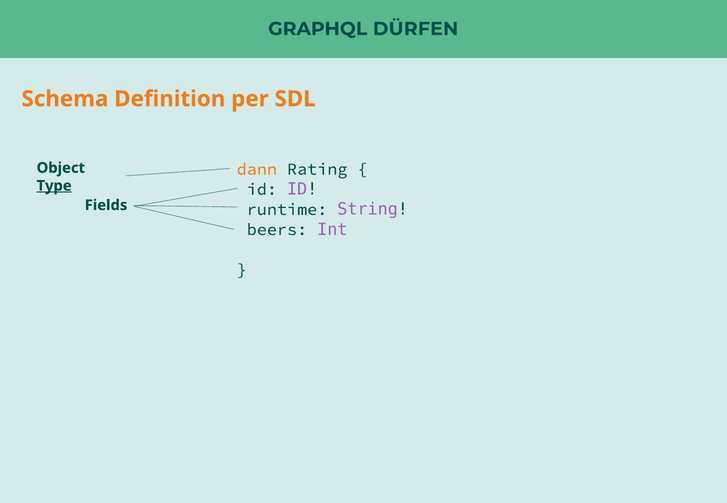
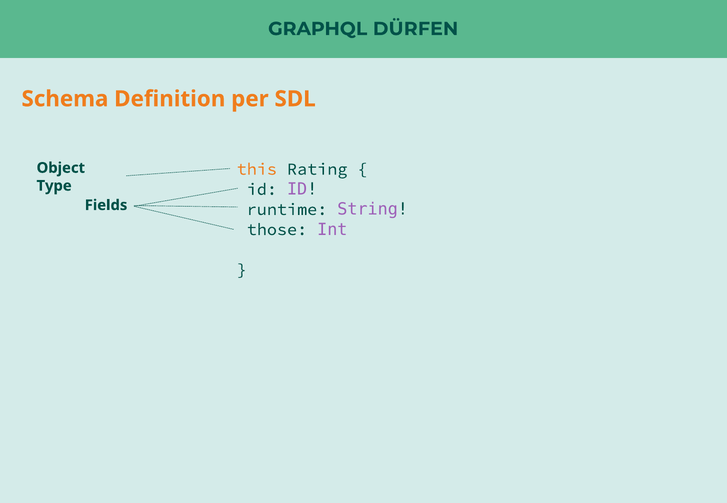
dann: dann -> this (257, 169)
Type underline: present -> none (54, 186)
beers: beers -> those (277, 230)
